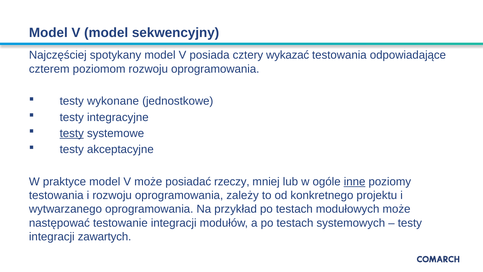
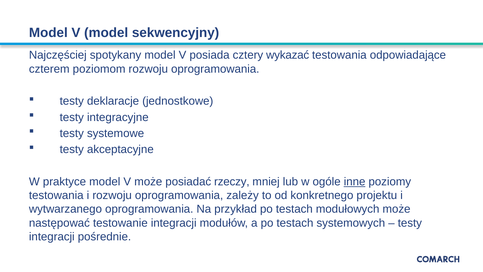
wykonane: wykonane -> deklaracje (113, 101)
testy underline: present -> none (72, 133)
zawartych: zawartych -> pośrednie (104, 236)
